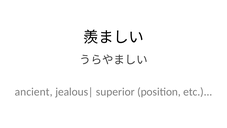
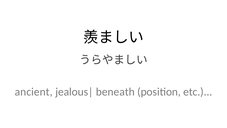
superior: superior -> beneath (115, 92)
